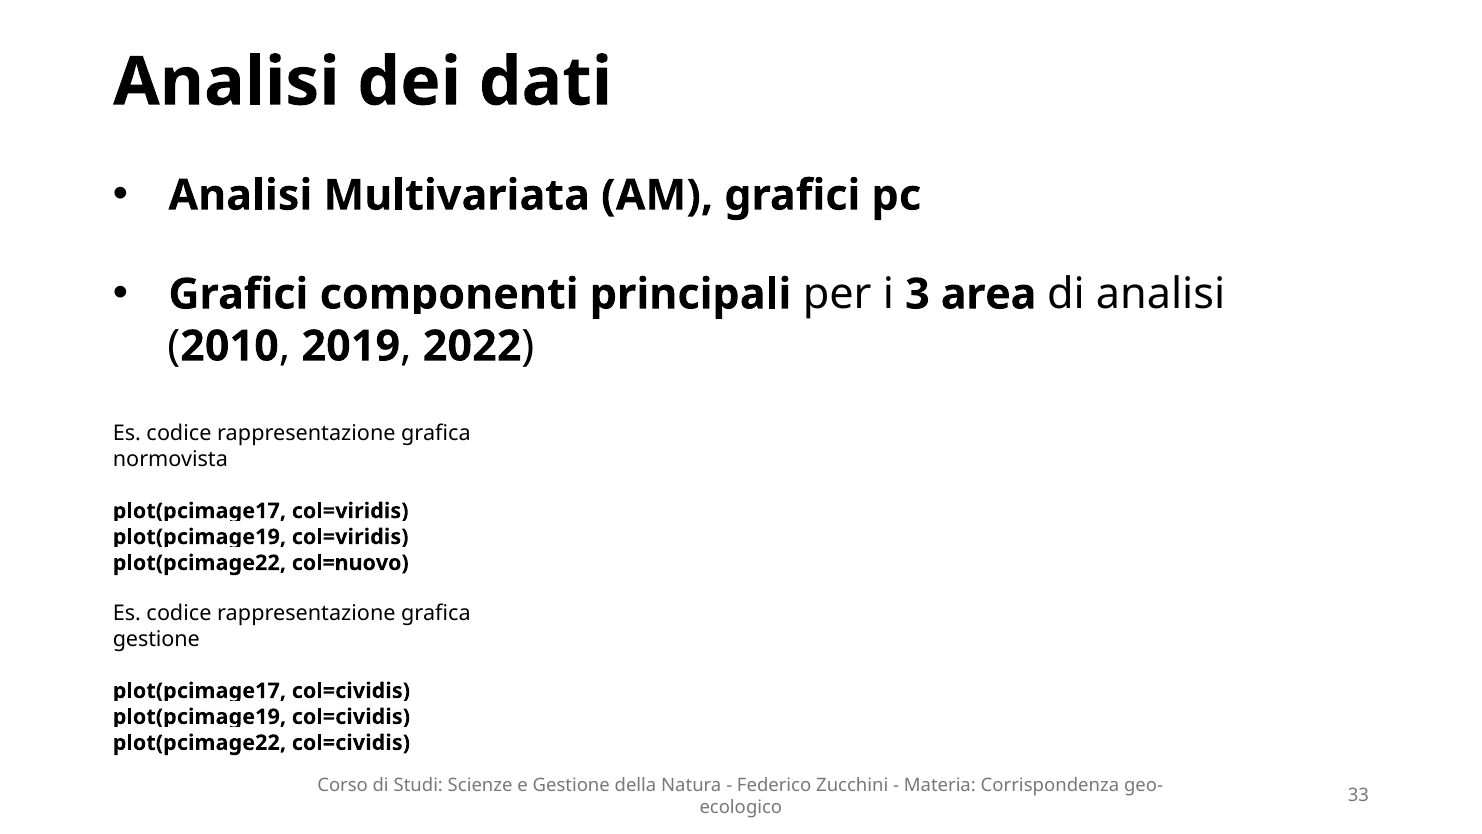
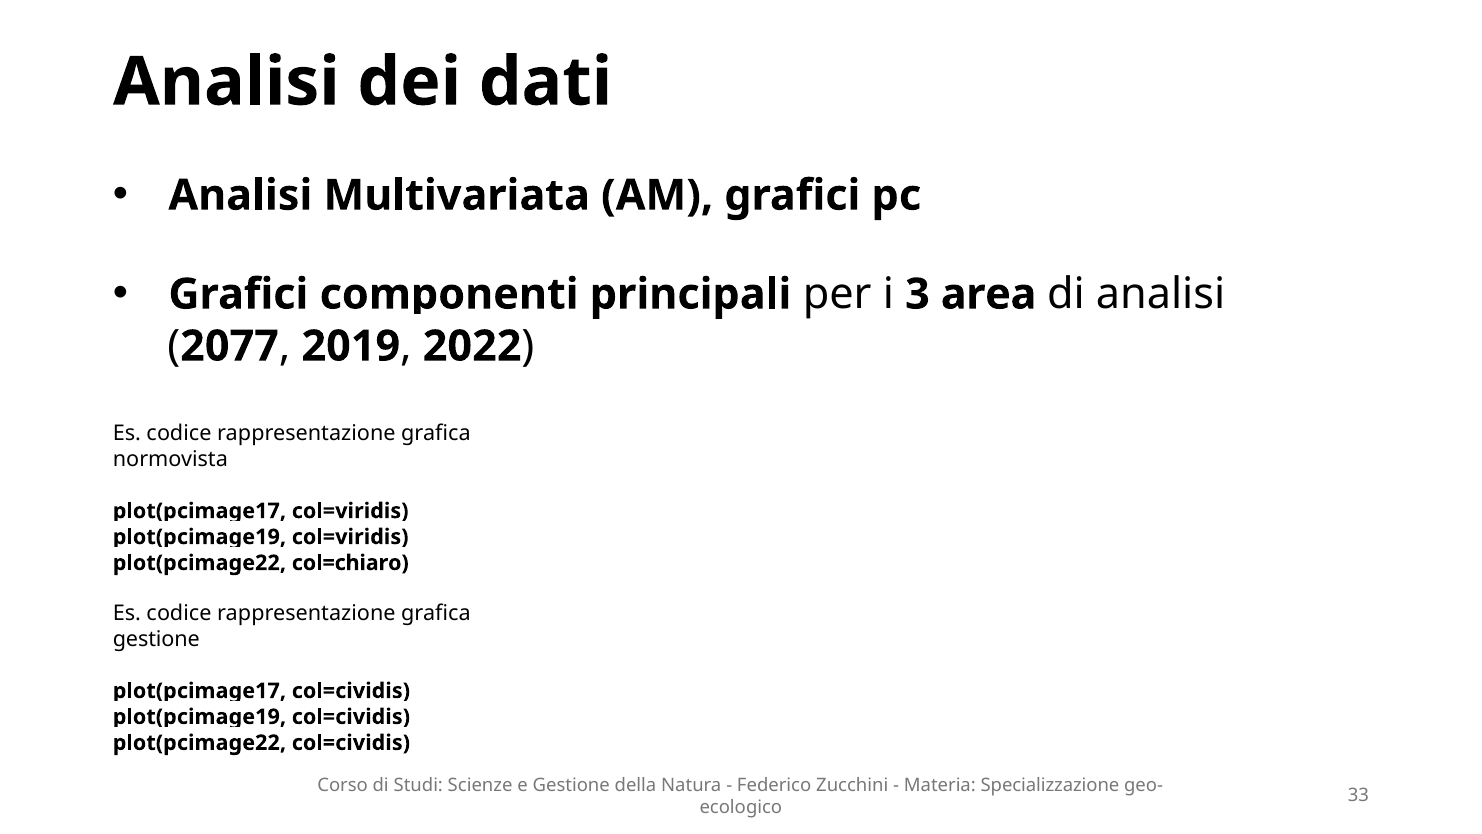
2010: 2010 -> 2077 (230, 346)
col=nuovo: col=nuovo -> col=chiaro (350, 563)
Corrispondenza: Corrispondenza -> Specializzazione (1050, 785)
